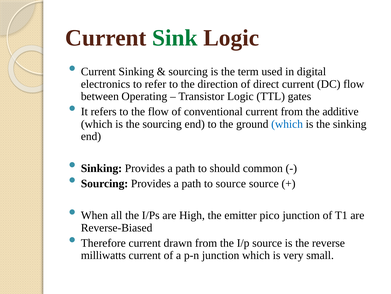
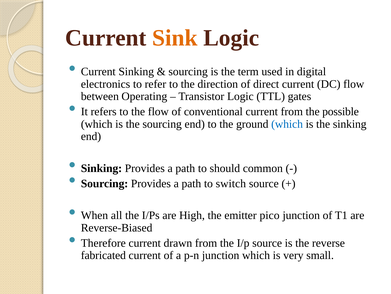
Sink colour: green -> orange (175, 38)
additive: additive -> possible (341, 111)
to source: source -> switch (231, 183)
milliwatts: milliwatts -> fabricated (103, 255)
